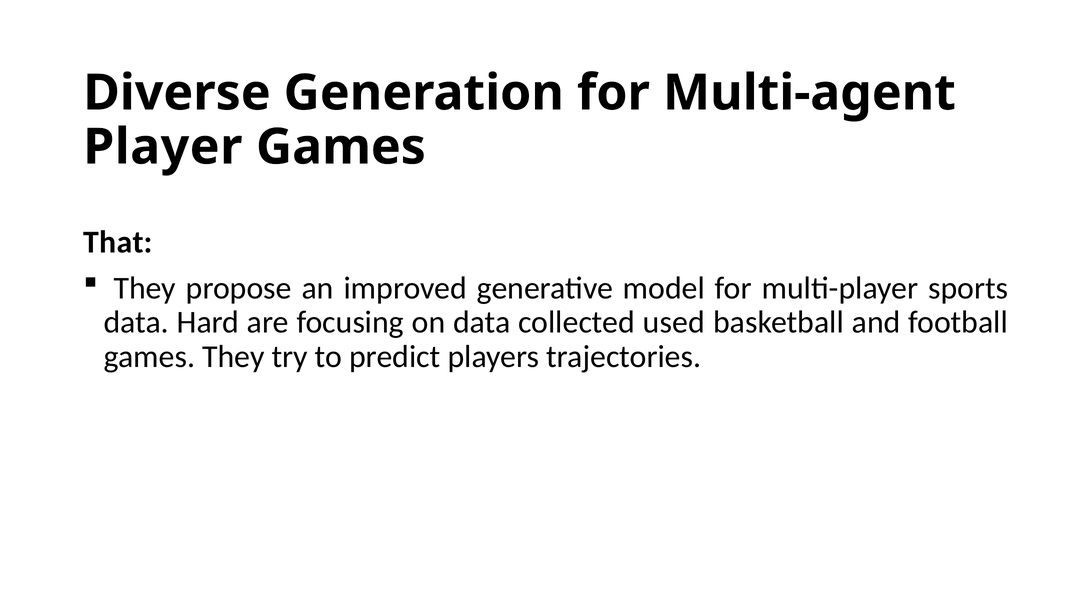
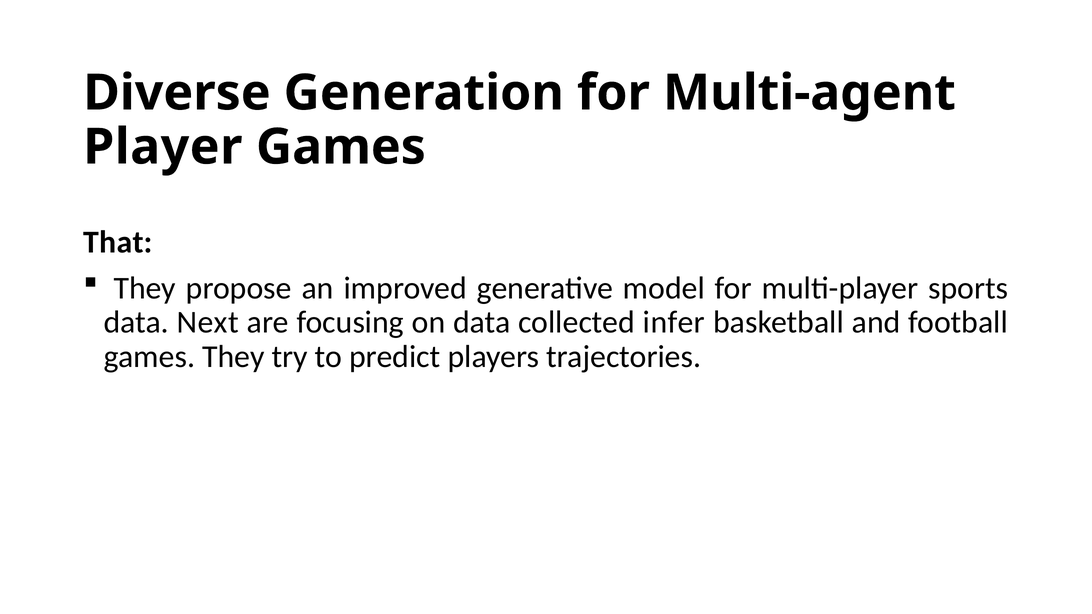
Hard: Hard -> Next (208, 323)
used: used -> infer (674, 323)
